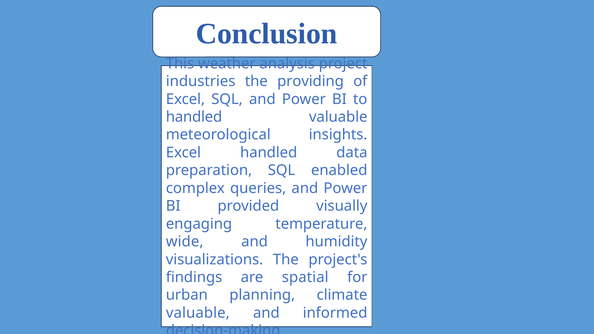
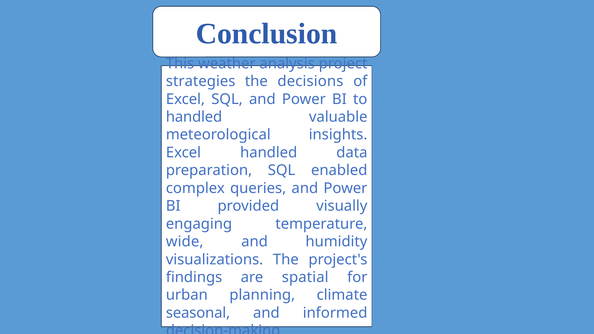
industries: industries -> strategies (201, 81)
providing: providing -> decisions (310, 81)
valuable: valuable -> seasonal (198, 313)
